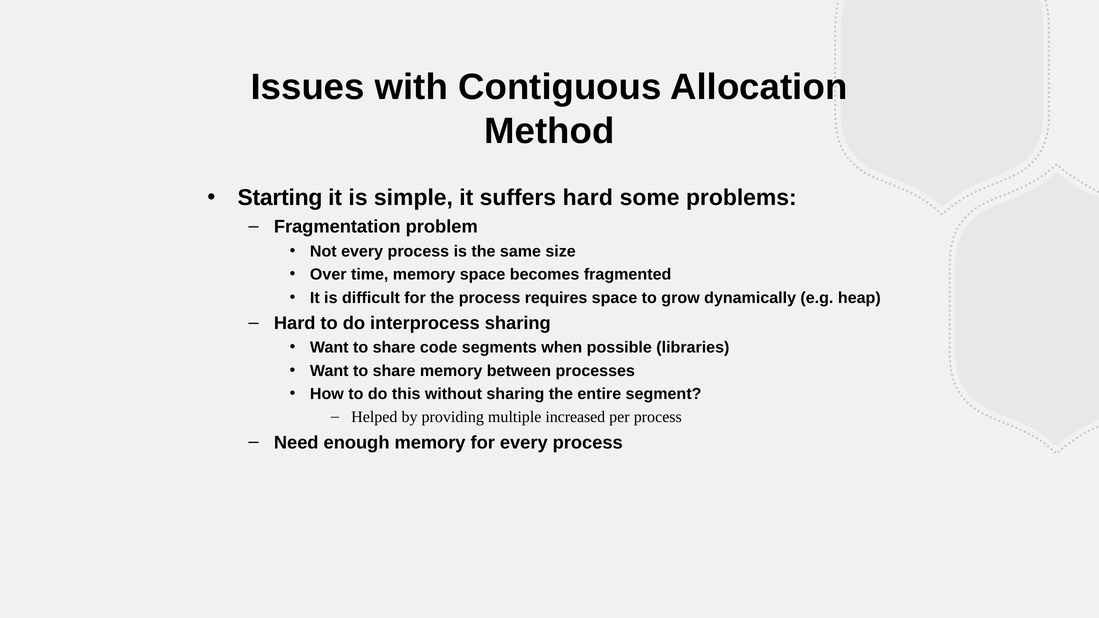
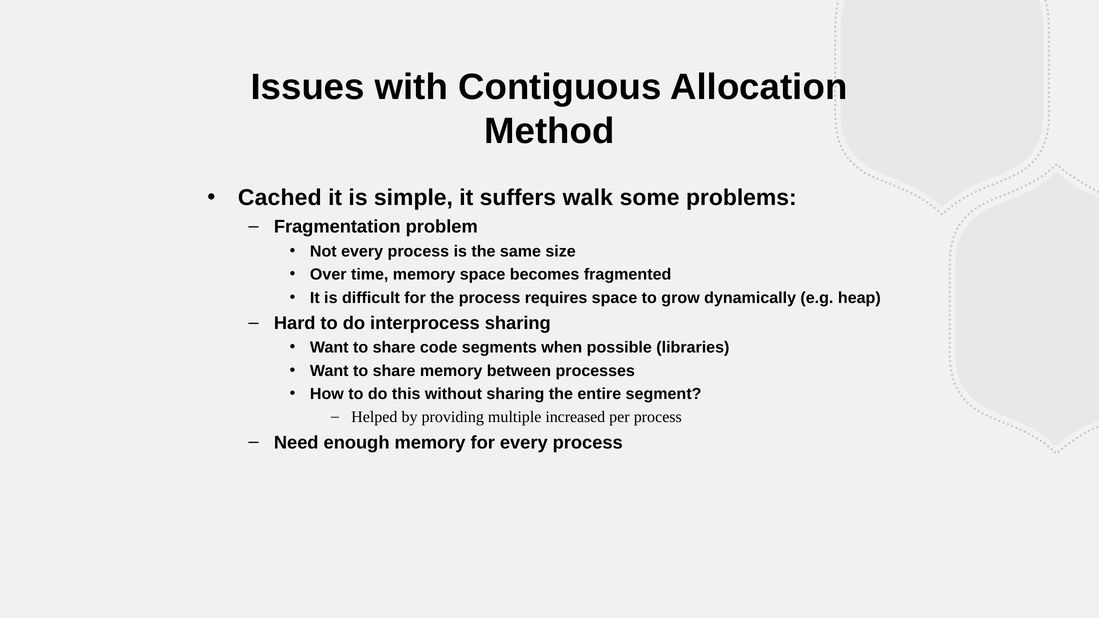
Starting: Starting -> Cached (280, 198)
suffers hard: hard -> walk (588, 198)
